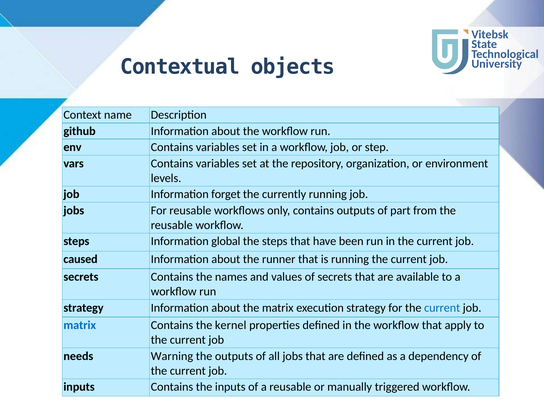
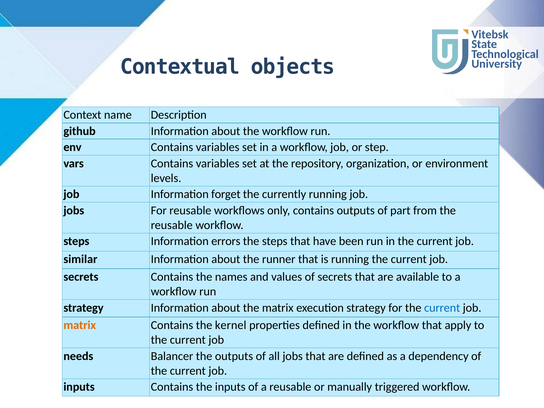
global: global -> errors (226, 241)
caused: caused -> similar (80, 259)
matrix colour: blue -> orange (80, 325)
Warning: Warning -> Balancer (172, 356)
